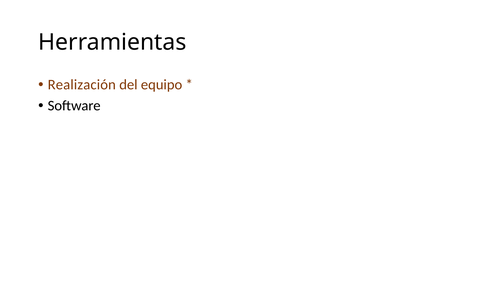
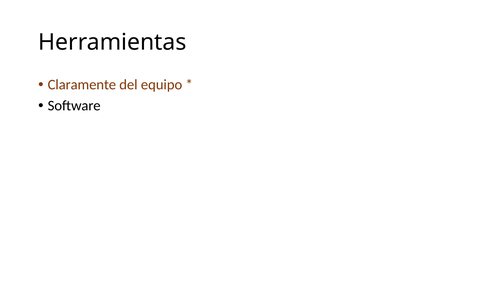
Realización: Realización -> Claramente (82, 85)
